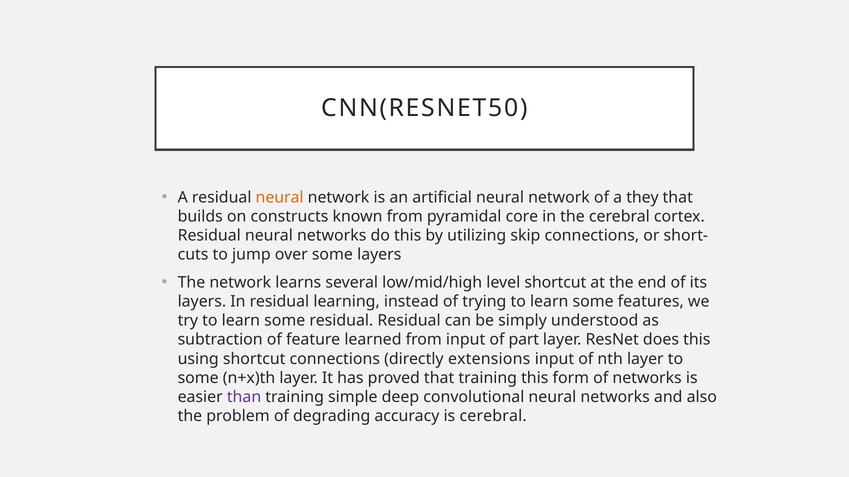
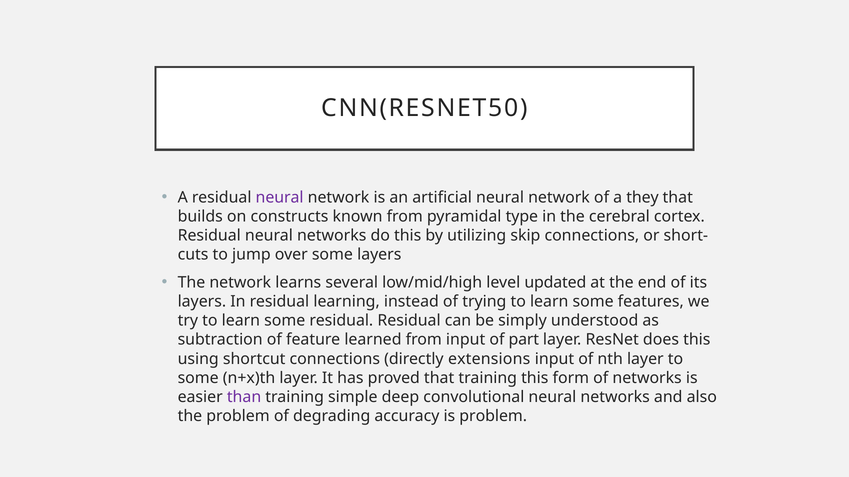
neural colour: orange -> purple (280, 198)
core: core -> type (522, 217)
level shortcut: shortcut -> updated (555, 283)
is cerebral: cerebral -> problem (493, 417)
